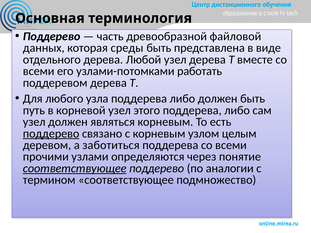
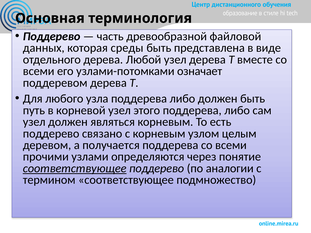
работать: работать -> означает (200, 71)
поддерево underline: present -> none (51, 134)
заботиться: заботиться -> получается (111, 145)
